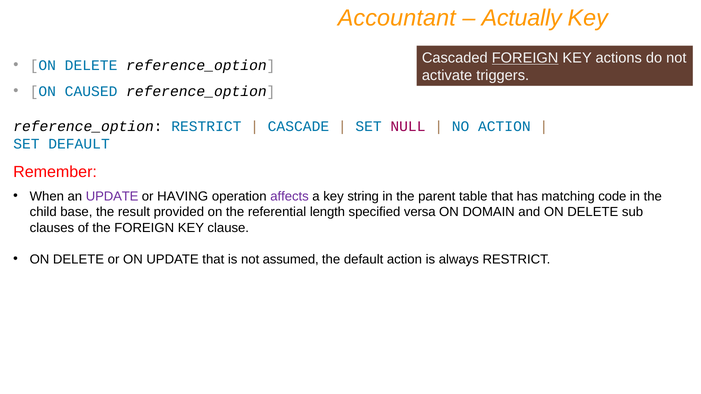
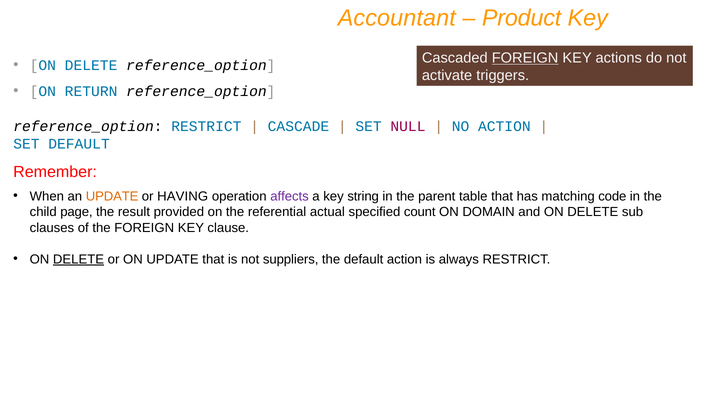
Actually: Actually -> Product (522, 18)
CAUSED: CAUSED -> RETURN (91, 92)
UPDATE colour: purple -> orange (112, 196)
base: base -> page (76, 212)
length: length -> actual (327, 212)
versa: versa -> count (420, 212)
DELETE underline: none -> present (79, 259)
assumed: assumed -> suppliers (291, 259)
